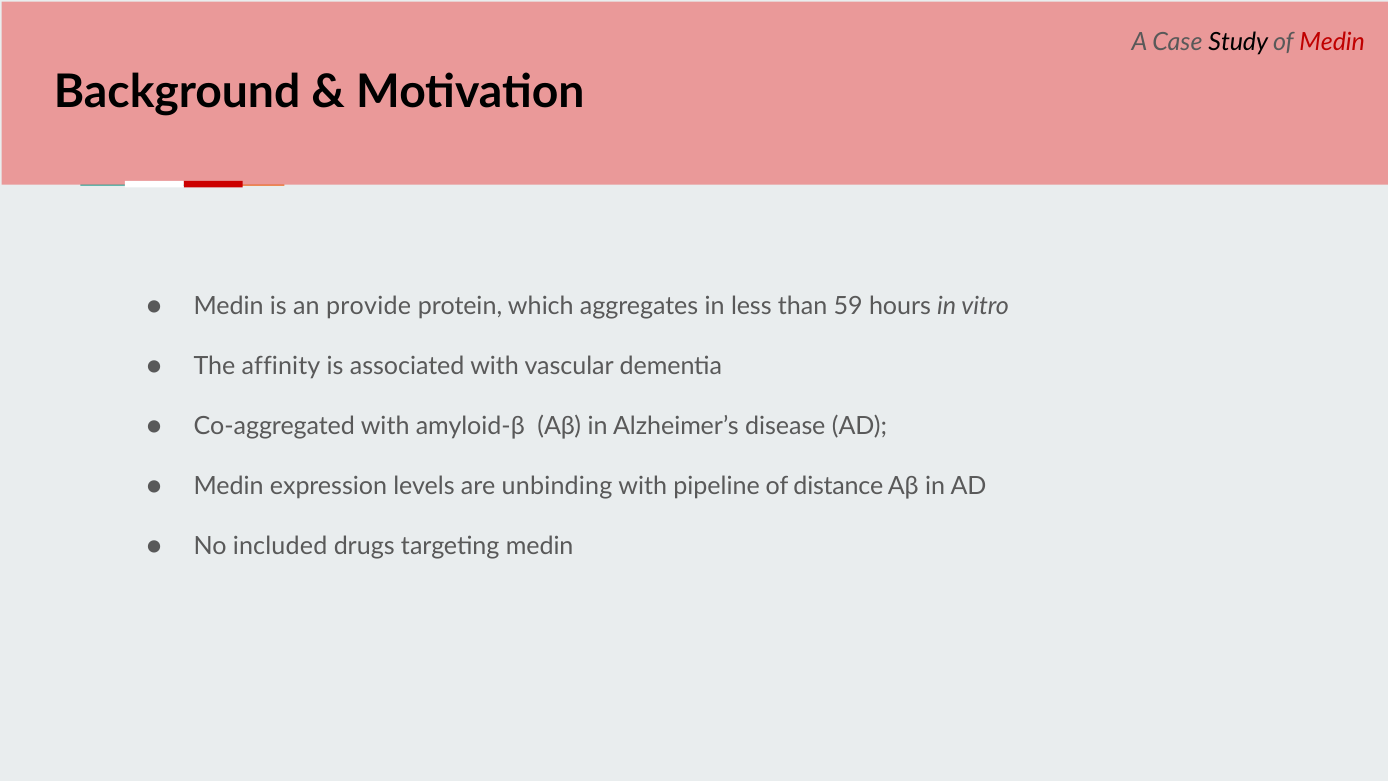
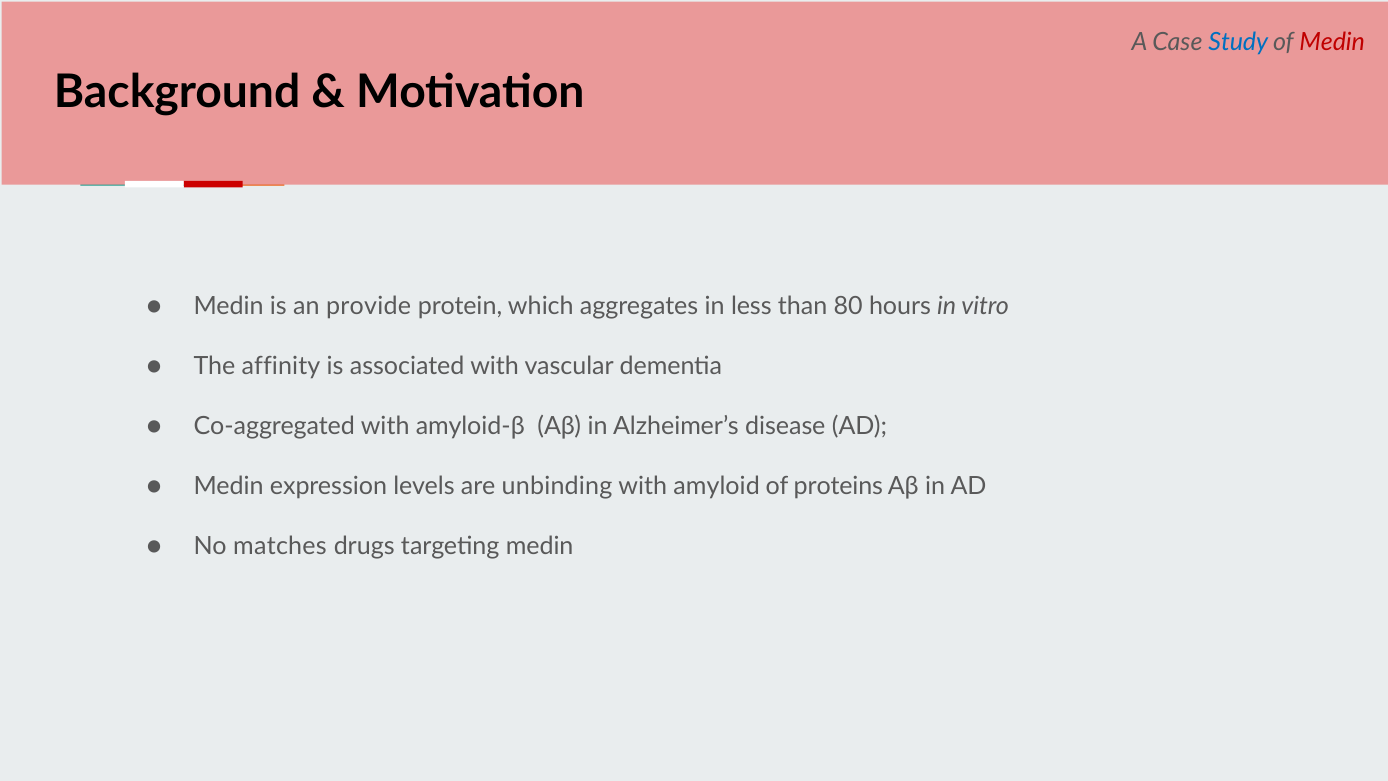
Study colour: black -> blue (1238, 42)
59: 59 -> 80 (848, 307)
pipeline: pipeline -> amyloid (717, 486)
distance: distance -> proteins (838, 486)
included: included -> matches (280, 546)
